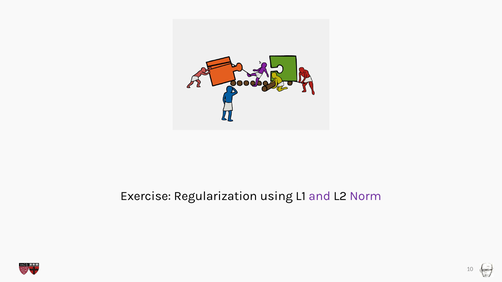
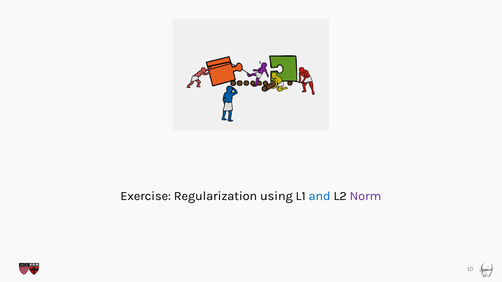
and colour: purple -> blue (320, 196)
